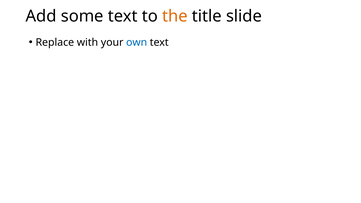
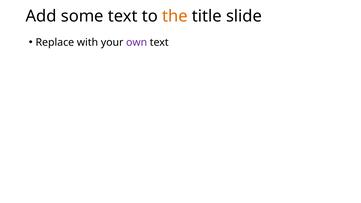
own colour: blue -> purple (137, 42)
